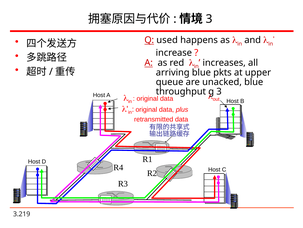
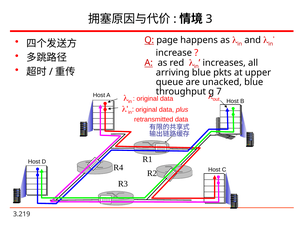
used: used -> page (167, 40)
3: 3 -> 7 (219, 91)
